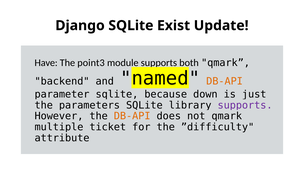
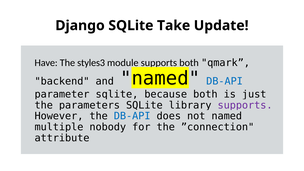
Exist: Exist -> Take (174, 26)
point3: point3 -> styles3 (91, 63)
DB-API colour: orange -> blue (225, 81)
because down: down -> both (205, 94)
DB-API colour: orange -> blue (132, 116)
not qmark: qmark -> named (227, 116)
ticket: ticket -> nobody (108, 127)
”difficulty: ”difficulty -> ”connection (218, 127)
